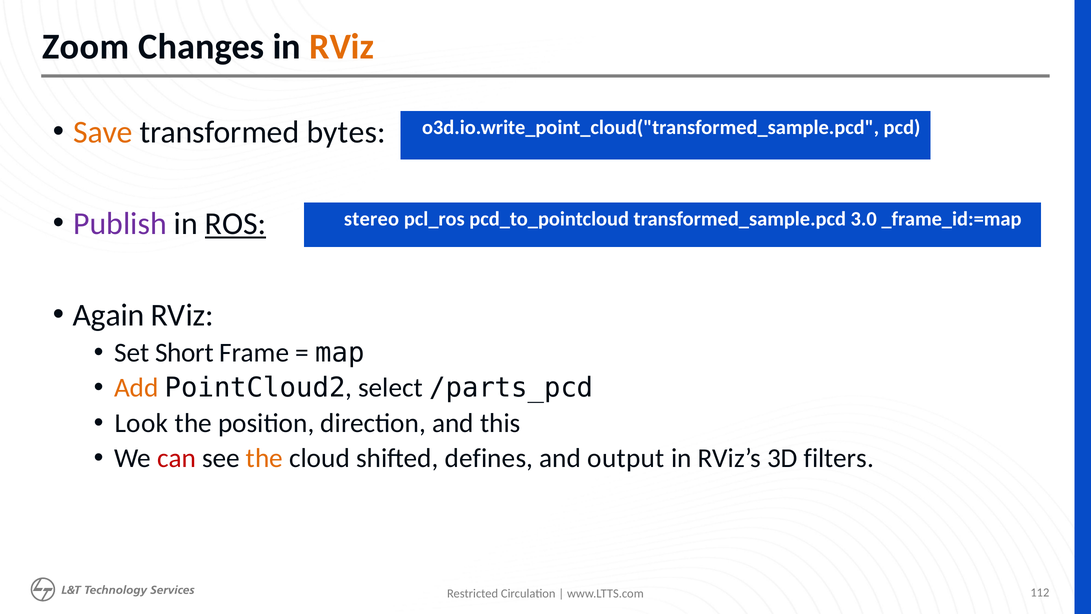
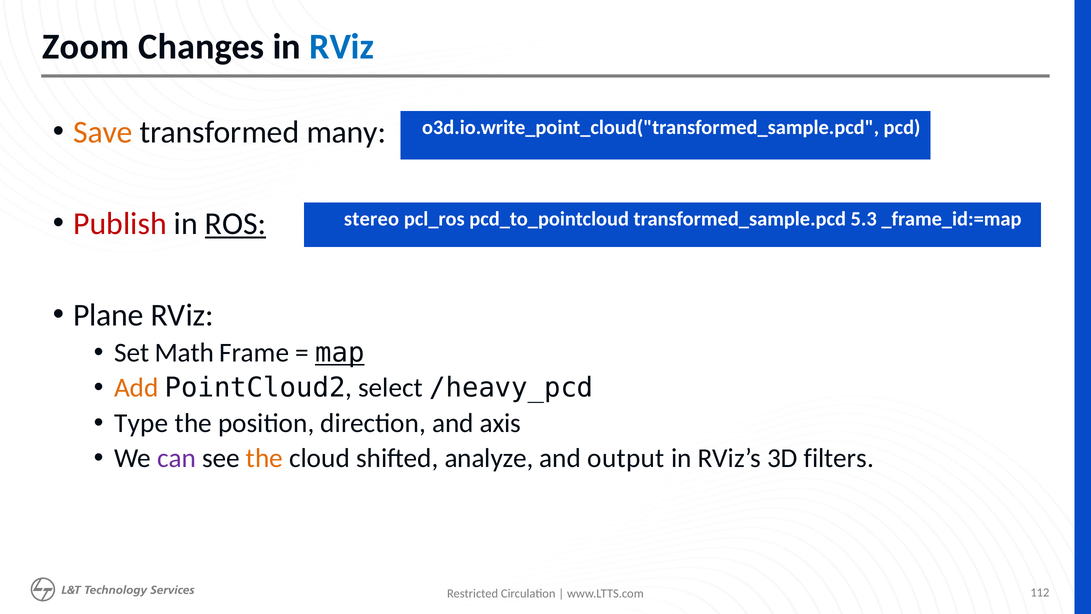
RViz colour: orange -> blue (342, 47)
bytes: bytes -> many (346, 132)
Publish colour: purple -> red (120, 224)
3.0: 3.0 -> 5.3 (864, 219)
Again: Again -> Plane (109, 315)
Short: Short -> Math (184, 353)
map underline: none -> present (340, 353)
/parts_pcd: /parts_pcd -> /heavy_pcd (511, 388)
Look: Look -> Type (141, 423)
this: this -> axis (500, 423)
can colour: red -> purple (177, 458)
defines: defines -> analyze (489, 458)
